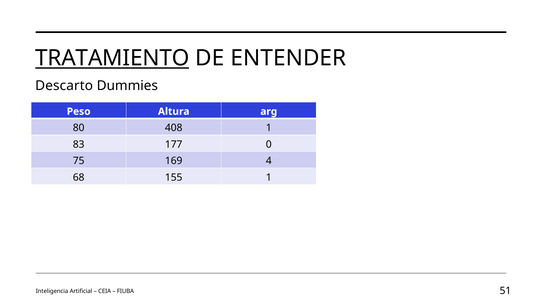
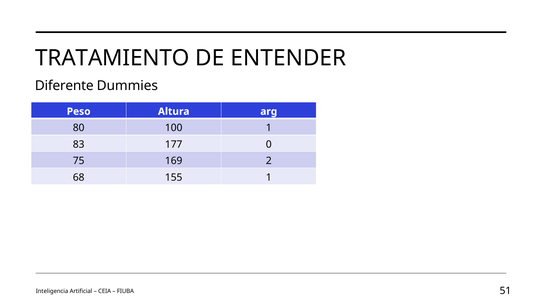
TRATAMIENTO underline: present -> none (112, 58)
Descarto: Descarto -> Diferente (64, 86)
408: 408 -> 100 (174, 128)
4: 4 -> 2 (269, 161)
